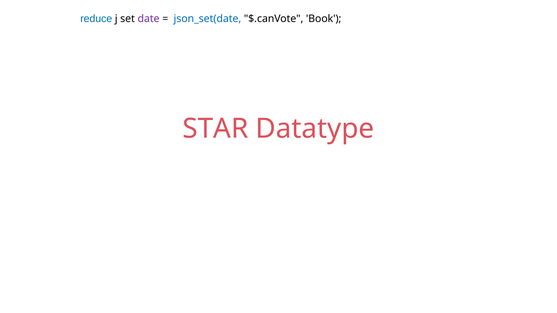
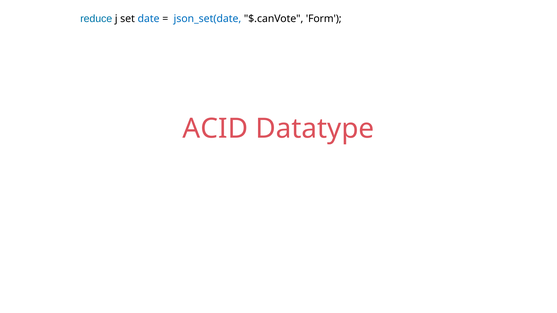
date colour: purple -> blue (149, 19)
Book: Book -> Form (324, 19)
STAR: STAR -> ACID (215, 129)
